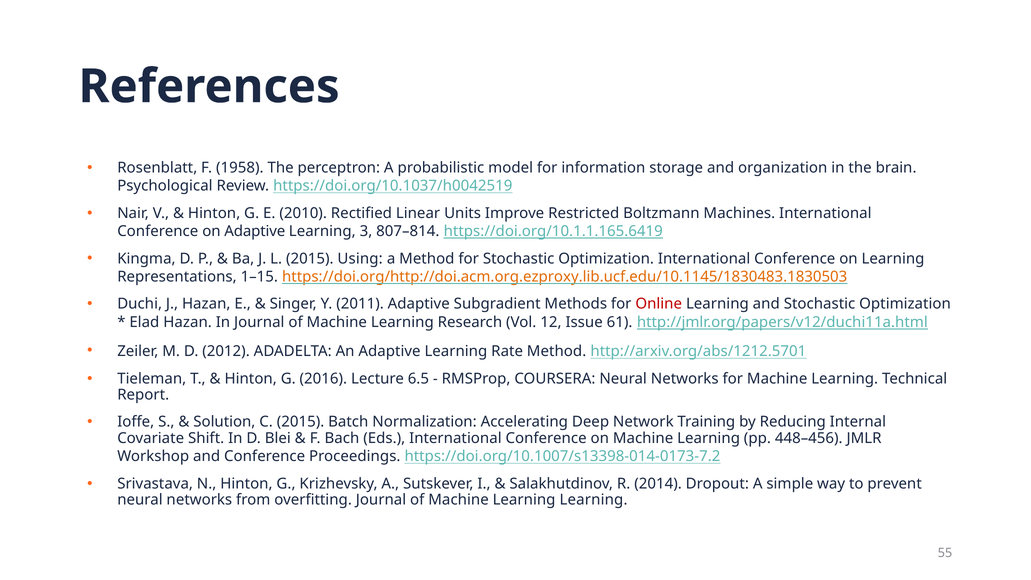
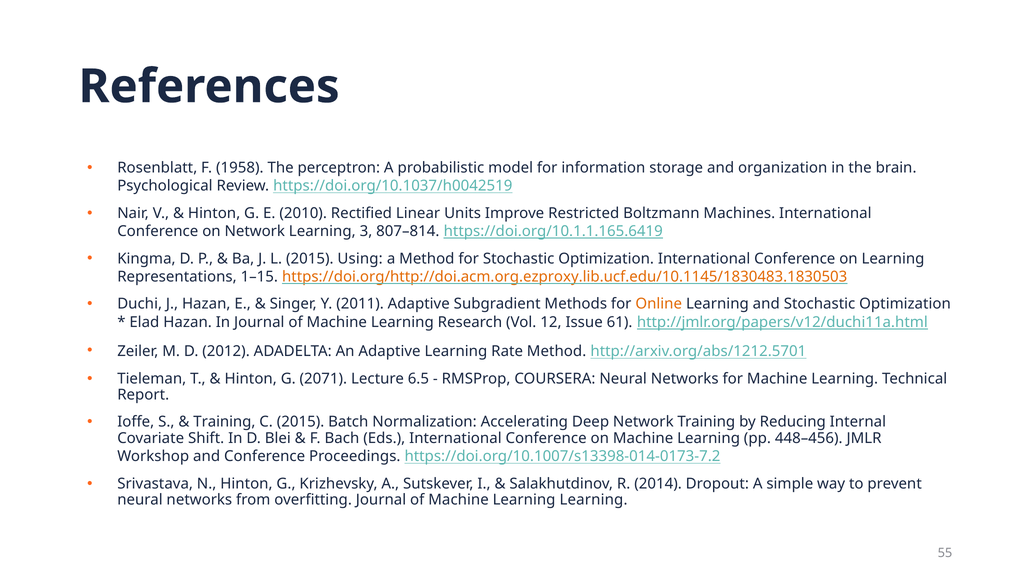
on Adaptive: Adaptive -> Network (255, 231)
Online colour: red -> orange (659, 304)
2016: 2016 -> 2071 (323, 379)
Solution: Solution -> Training (224, 422)
